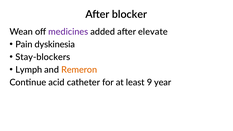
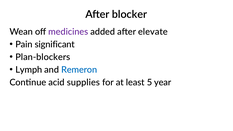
dyskinesia: dyskinesia -> significant (55, 44)
Stay-blockers: Stay-blockers -> Plan-blockers (43, 57)
Remeron colour: orange -> blue (79, 70)
catheter: catheter -> supplies (83, 82)
9: 9 -> 5 (149, 82)
